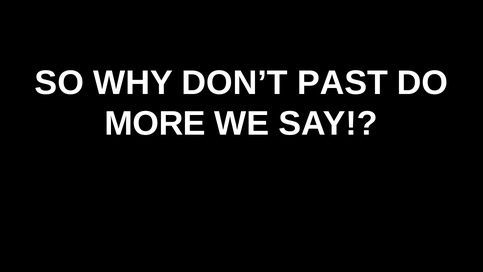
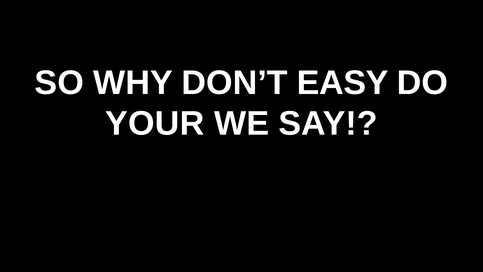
PAST: PAST -> EASY (343, 83)
MORE: MORE -> YOUR (155, 124)
